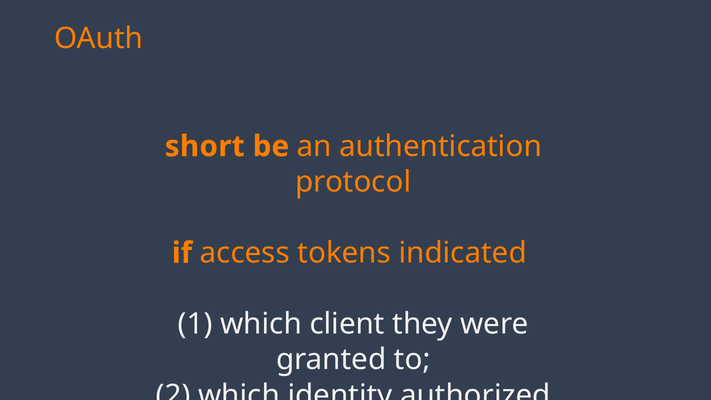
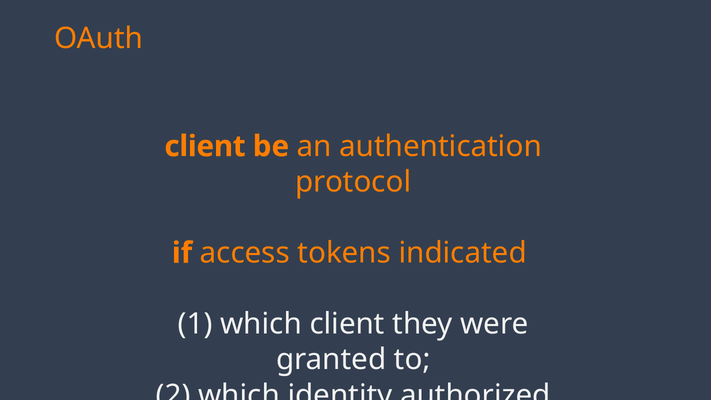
short: short -> client (205, 146)
